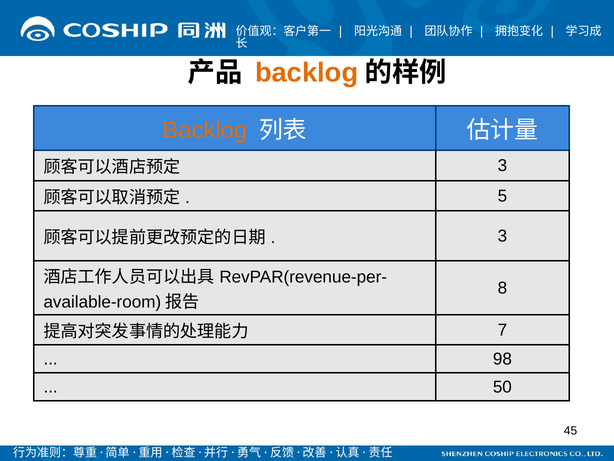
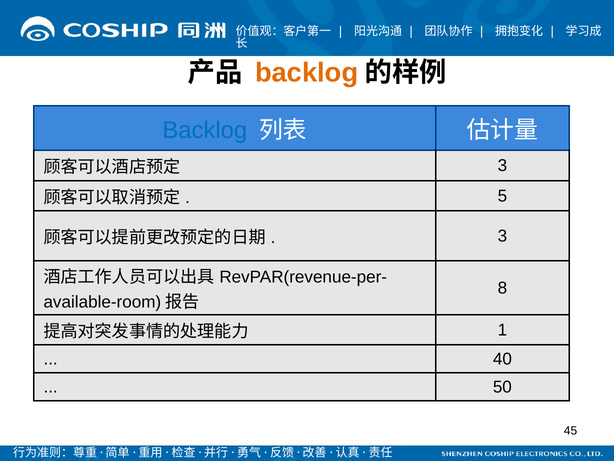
Backlog colour: orange -> blue (205, 130)
7: 7 -> 1 (502, 330)
98: 98 -> 40 (502, 359)
